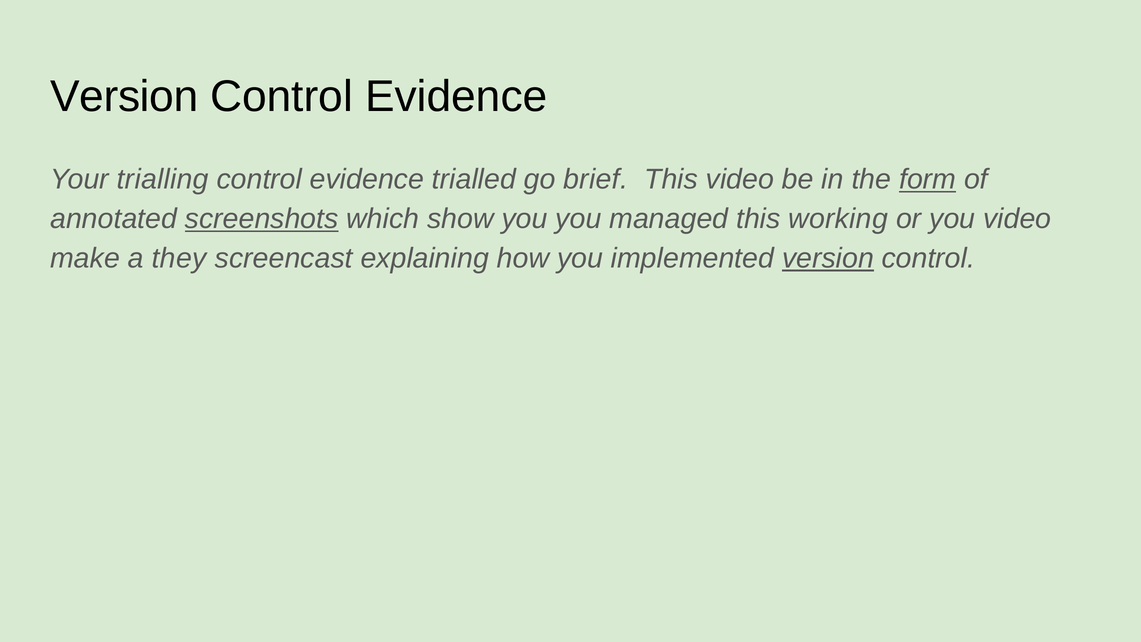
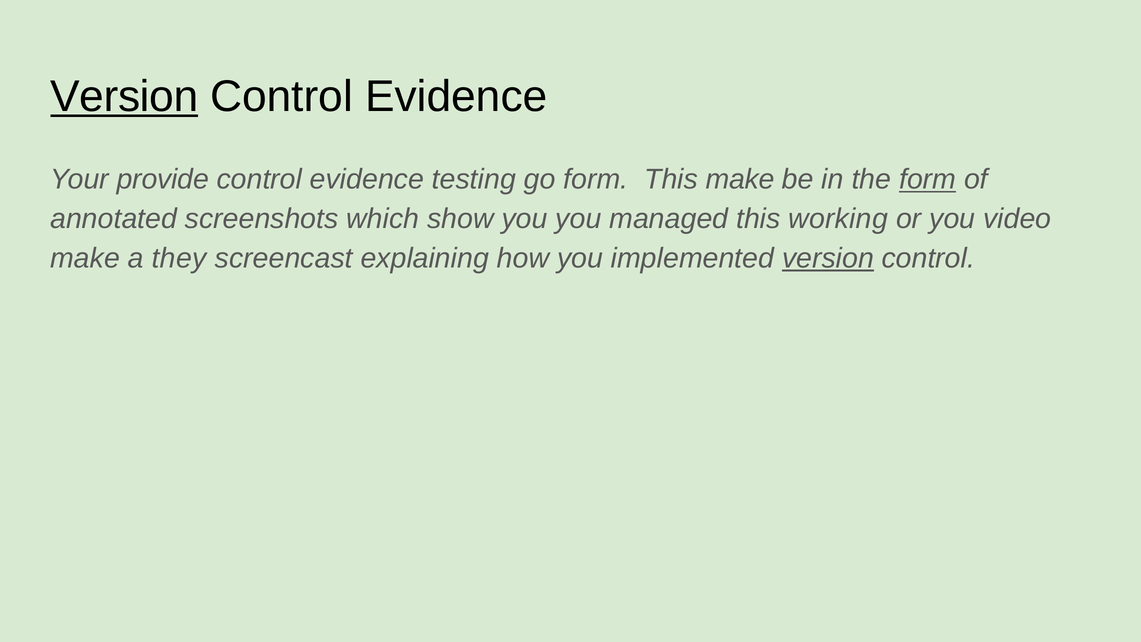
Version underline: none -> present (124, 97)
trialling: trialling -> provide (163, 179)
trialled: trialled -> testing (474, 179)
go brief: brief -> form (596, 179)
This video: video -> make (740, 179)
screenshots underline: present -> none (262, 219)
